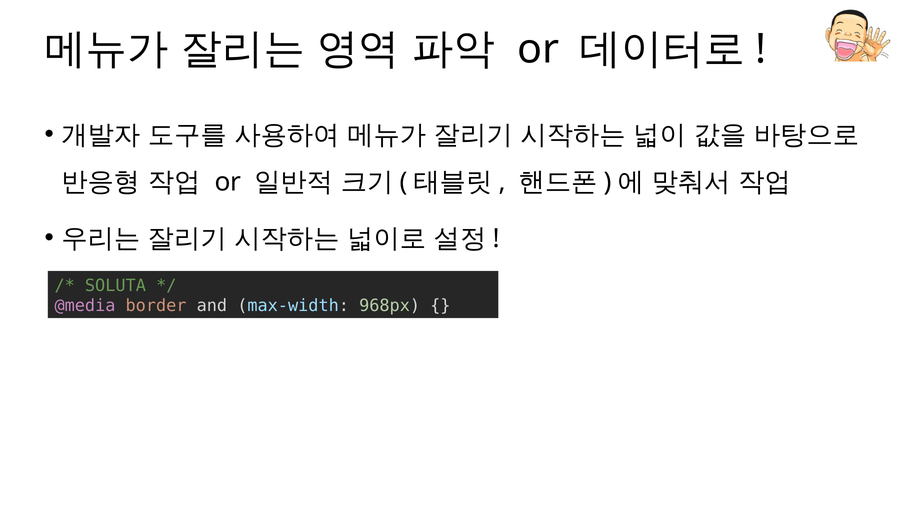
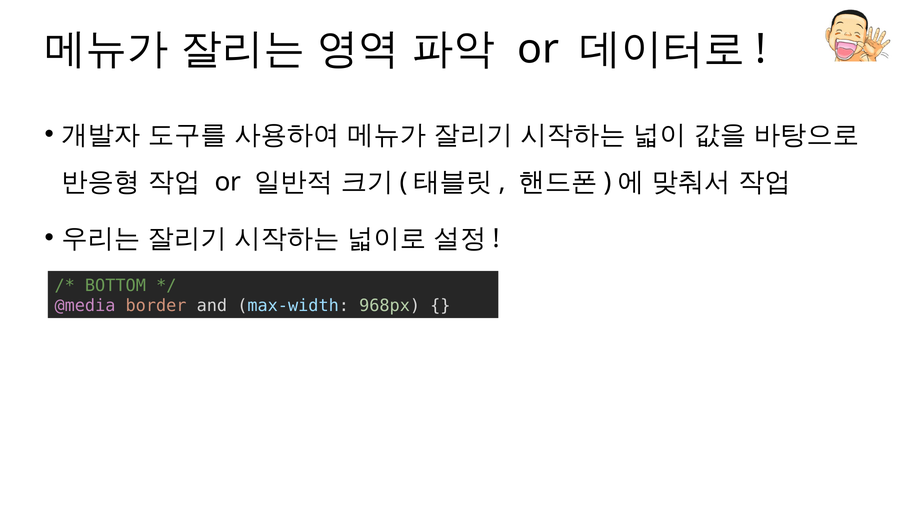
SOLUTA: SOLUTA -> BOTTOM (115, 285)
